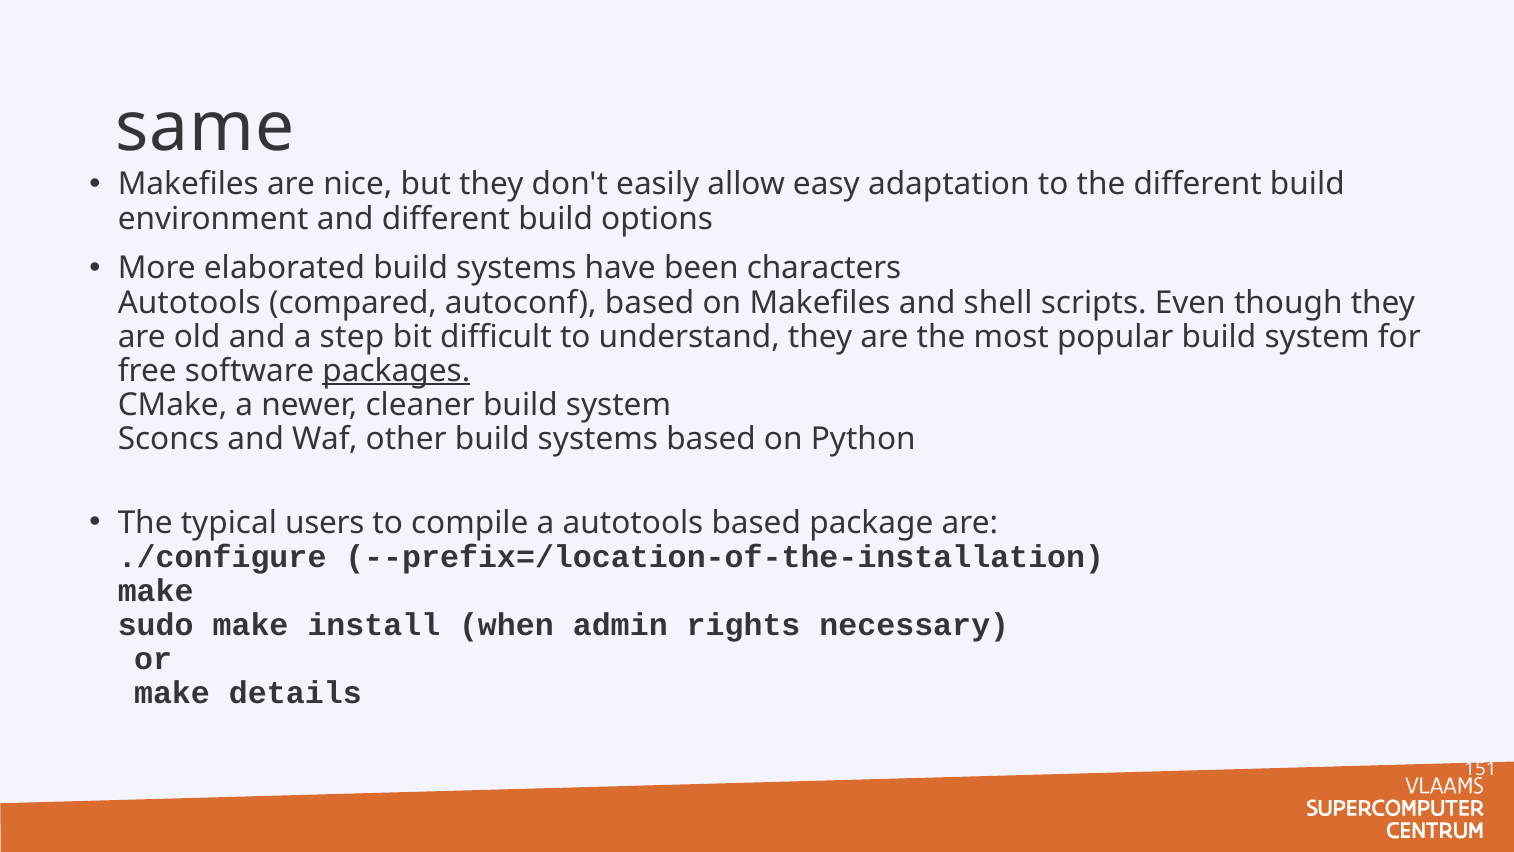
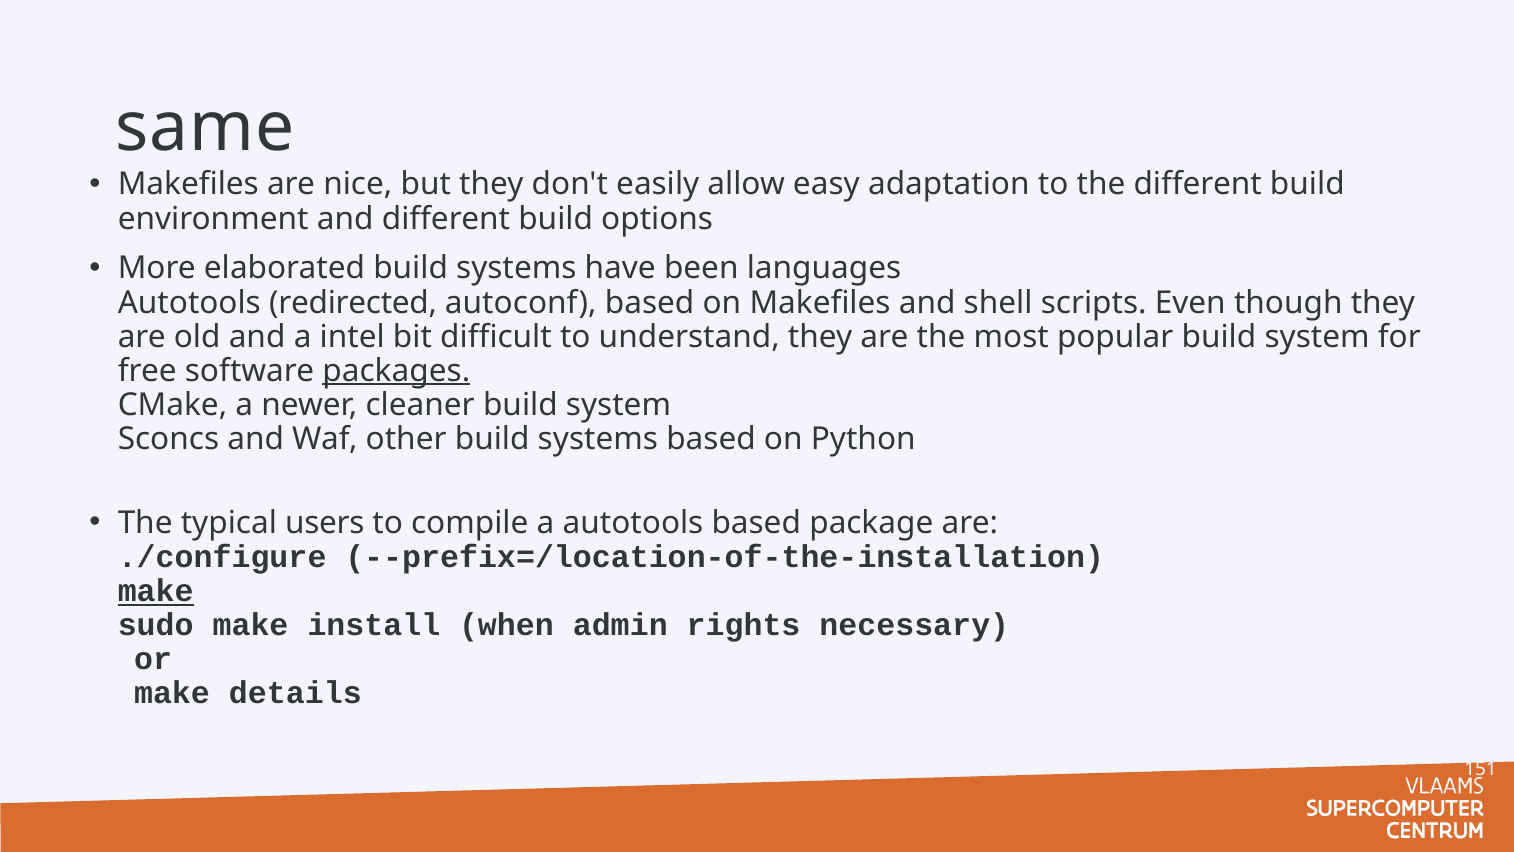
characters: characters -> languages (824, 268)
compared: compared -> redirected (353, 302)
step: step -> intel (352, 337)
make underline: none -> present (156, 591)
